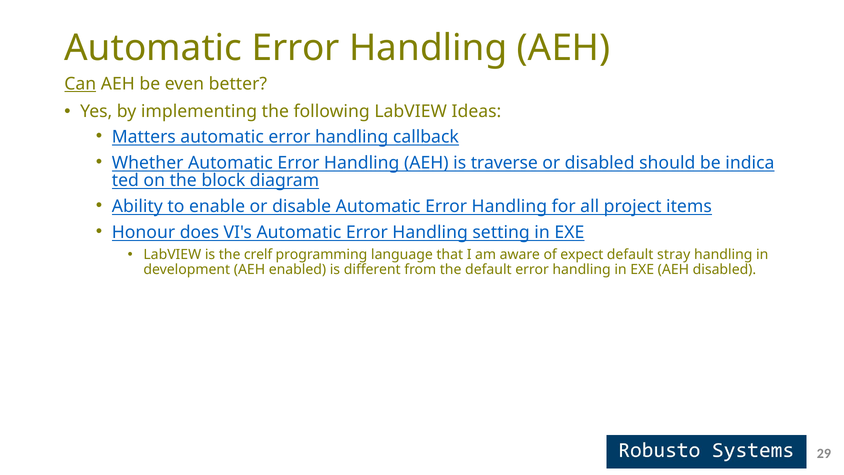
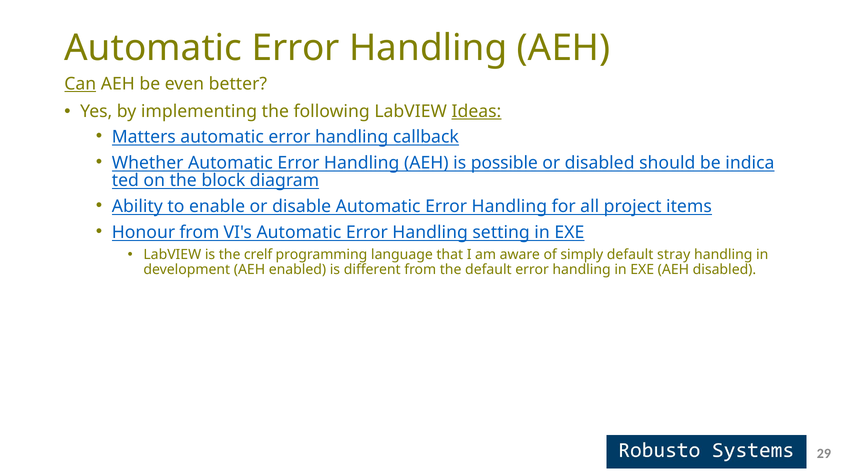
Ideas underline: none -> present (476, 112)
traverse: traverse -> possible (504, 163)
Honour does: does -> from (199, 232)
expect: expect -> simply (582, 254)
